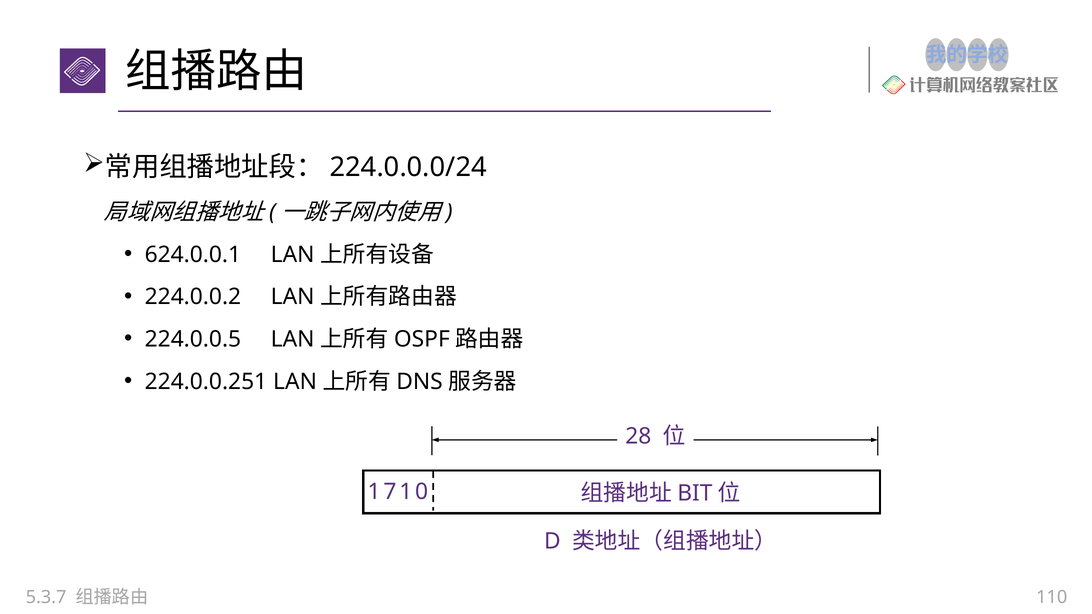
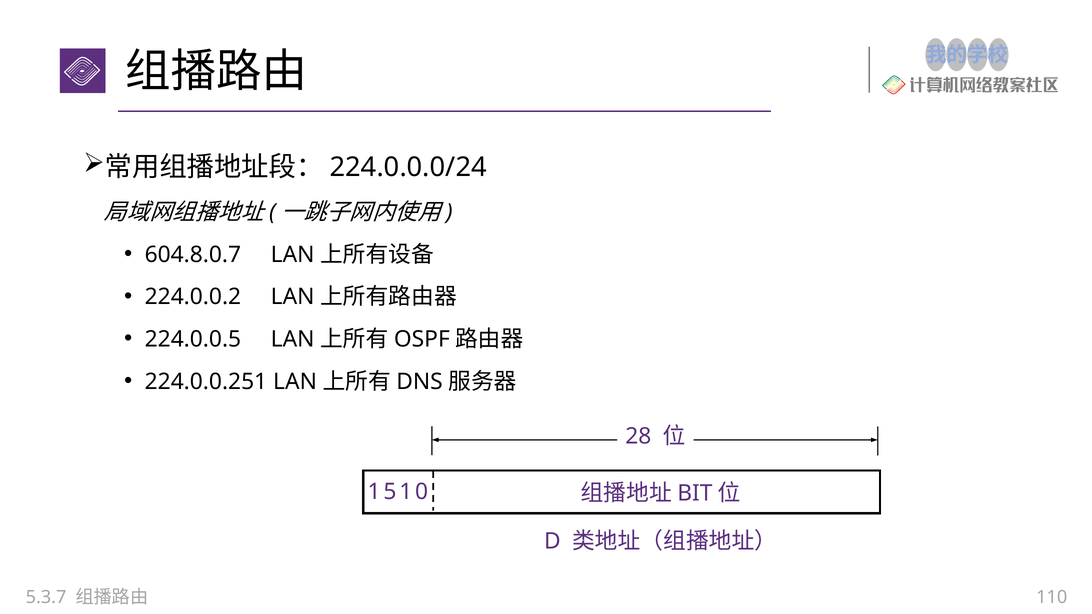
624.0.0.1: 624.0.0.1 -> 604.8.0.7 (193, 255)
7: 7 -> 5 (390, 492)
